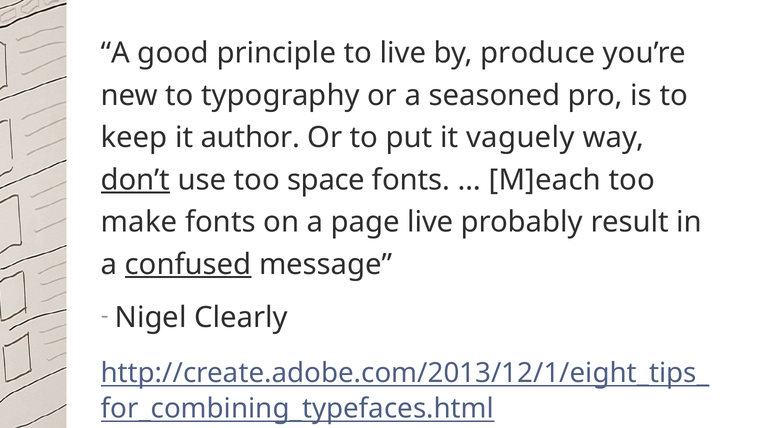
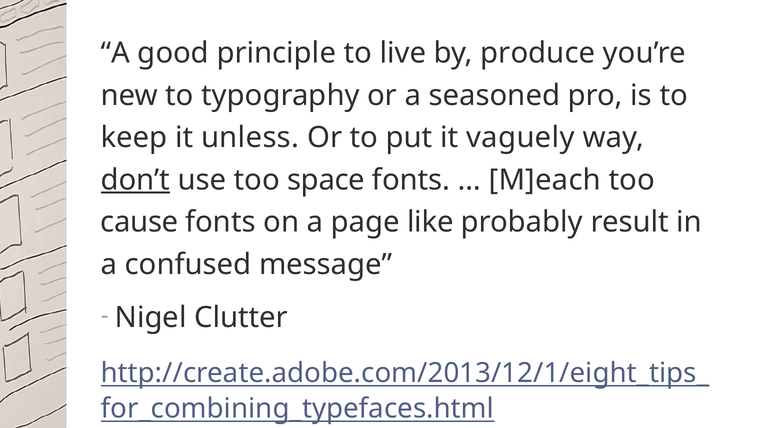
author: author -> unless (250, 138)
make: make -> cause (139, 222)
page live: live -> like (430, 222)
confused underline: present -> none (188, 264)
Clearly: Clearly -> Clutter (241, 317)
